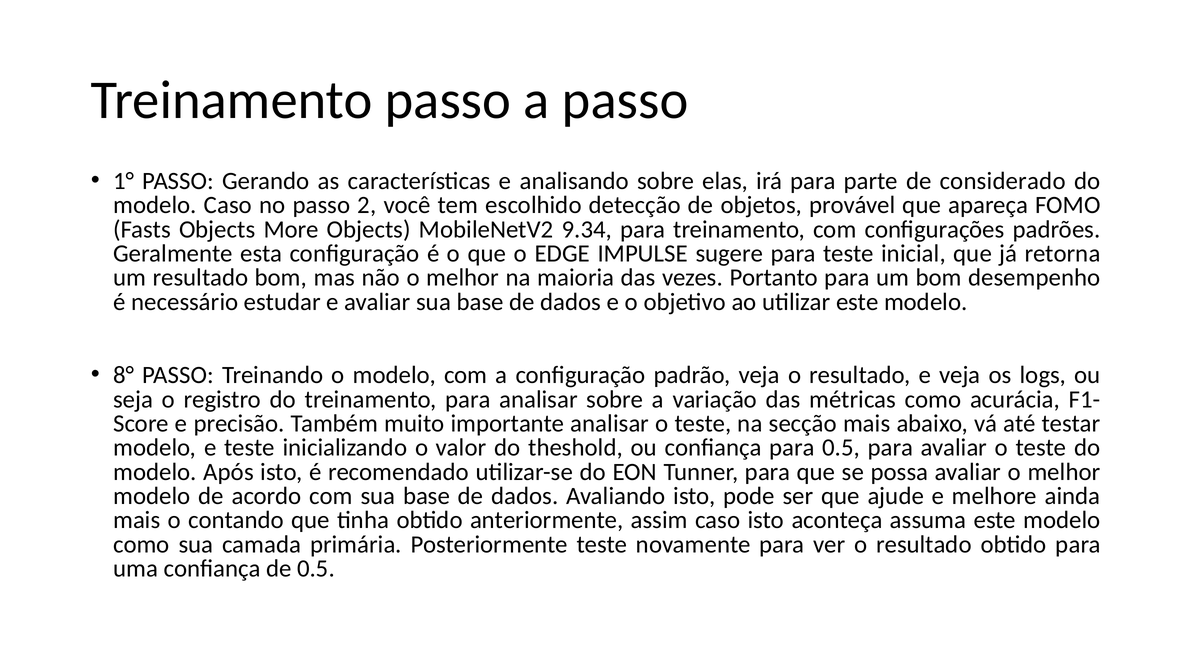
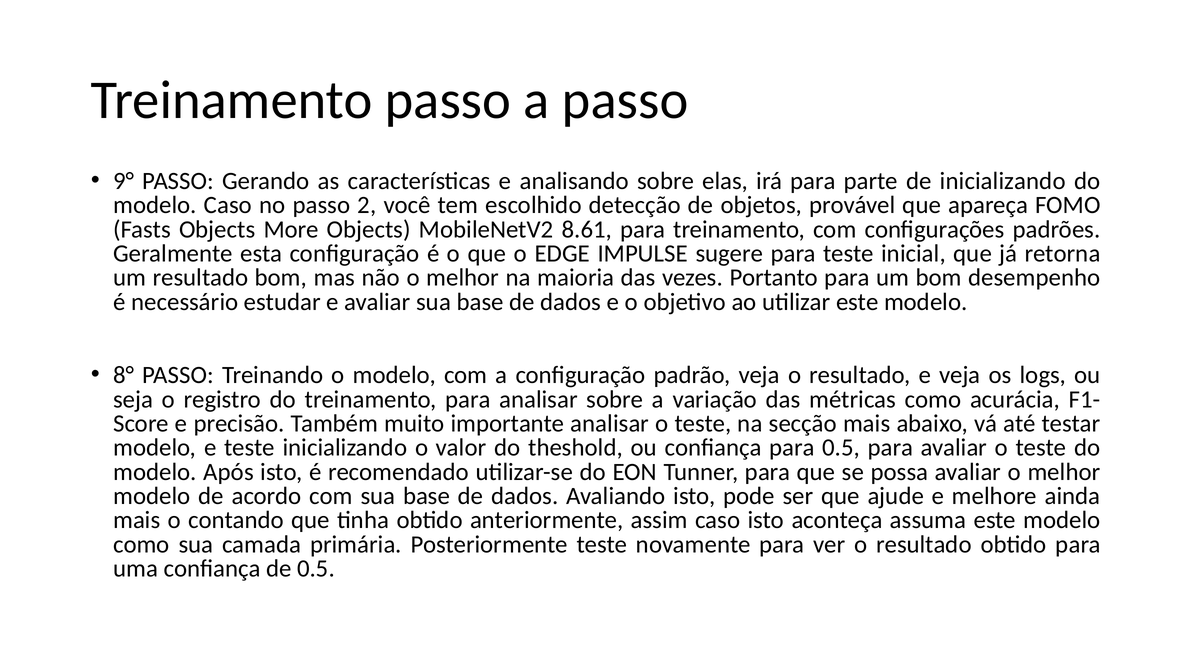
1°: 1° -> 9° (124, 181)
de considerado: considerado -> inicializando (1003, 181)
9.34: 9.34 -> 8.61 (587, 229)
